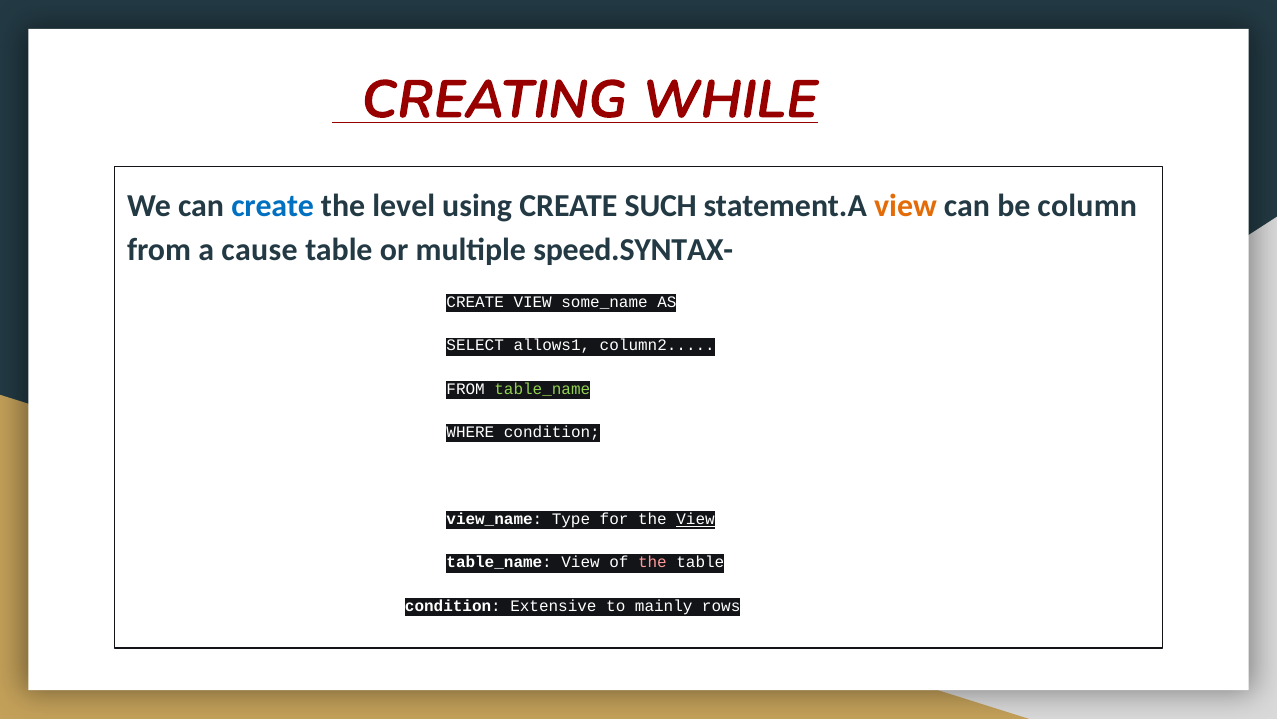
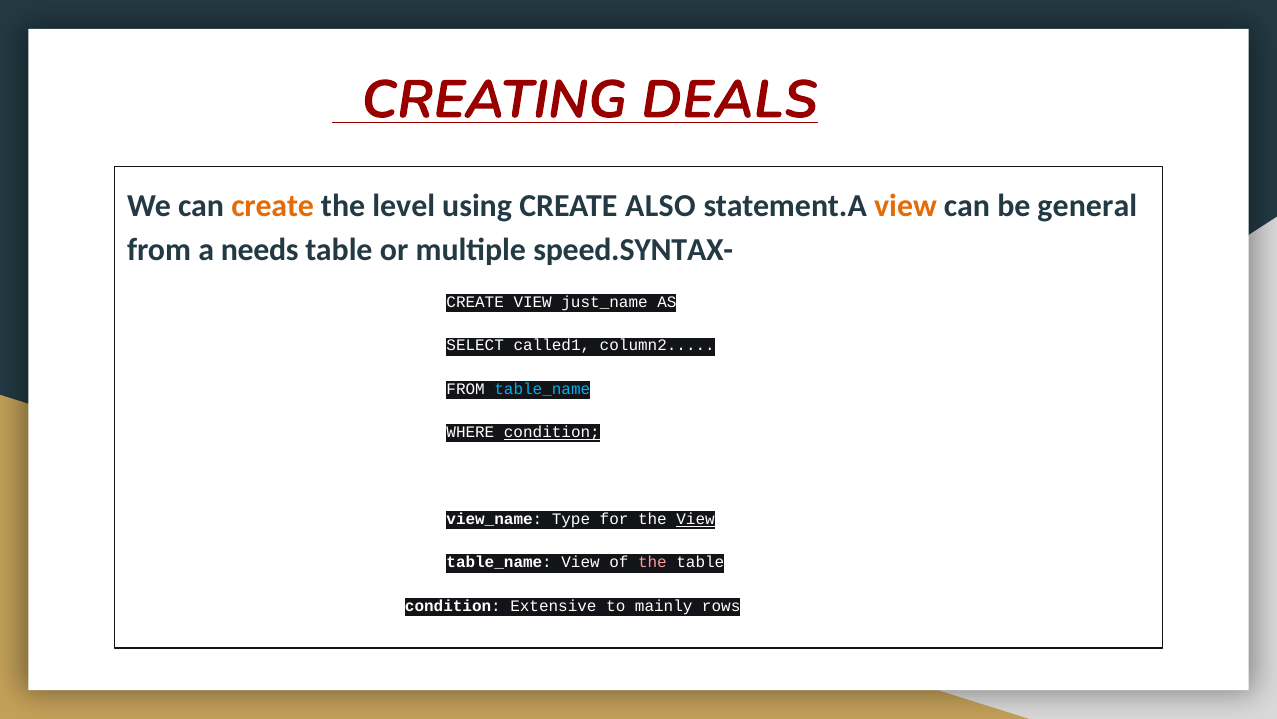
WHILE: WHILE -> DEALS (729, 100)
create colour: blue -> orange (273, 206)
SUCH: SUCH -> ALSO (660, 206)
column: column -> general (1087, 206)
cause: cause -> needs (260, 250)
some_name: some_name -> just_name (605, 302)
allows1: allows1 -> called1 (552, 345)
table_name colour: light green -> light blue (542, 389)
condition underline: none -> present (552, 432)
